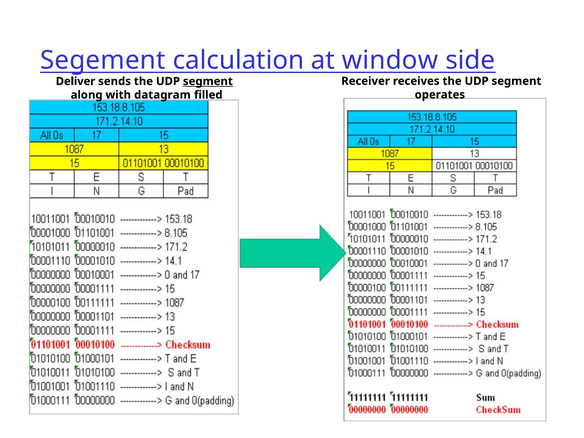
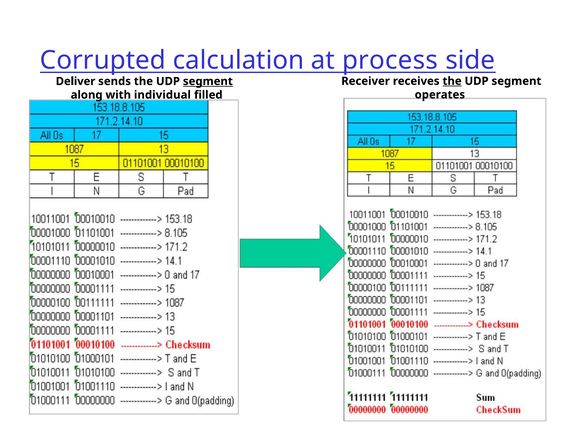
Segement: Segement -> Corrupted (103, 60)
window: window -> process (390, 60)
the underline: none -> present (452, 81)
datagram: datagram -> individual (162, 95)
